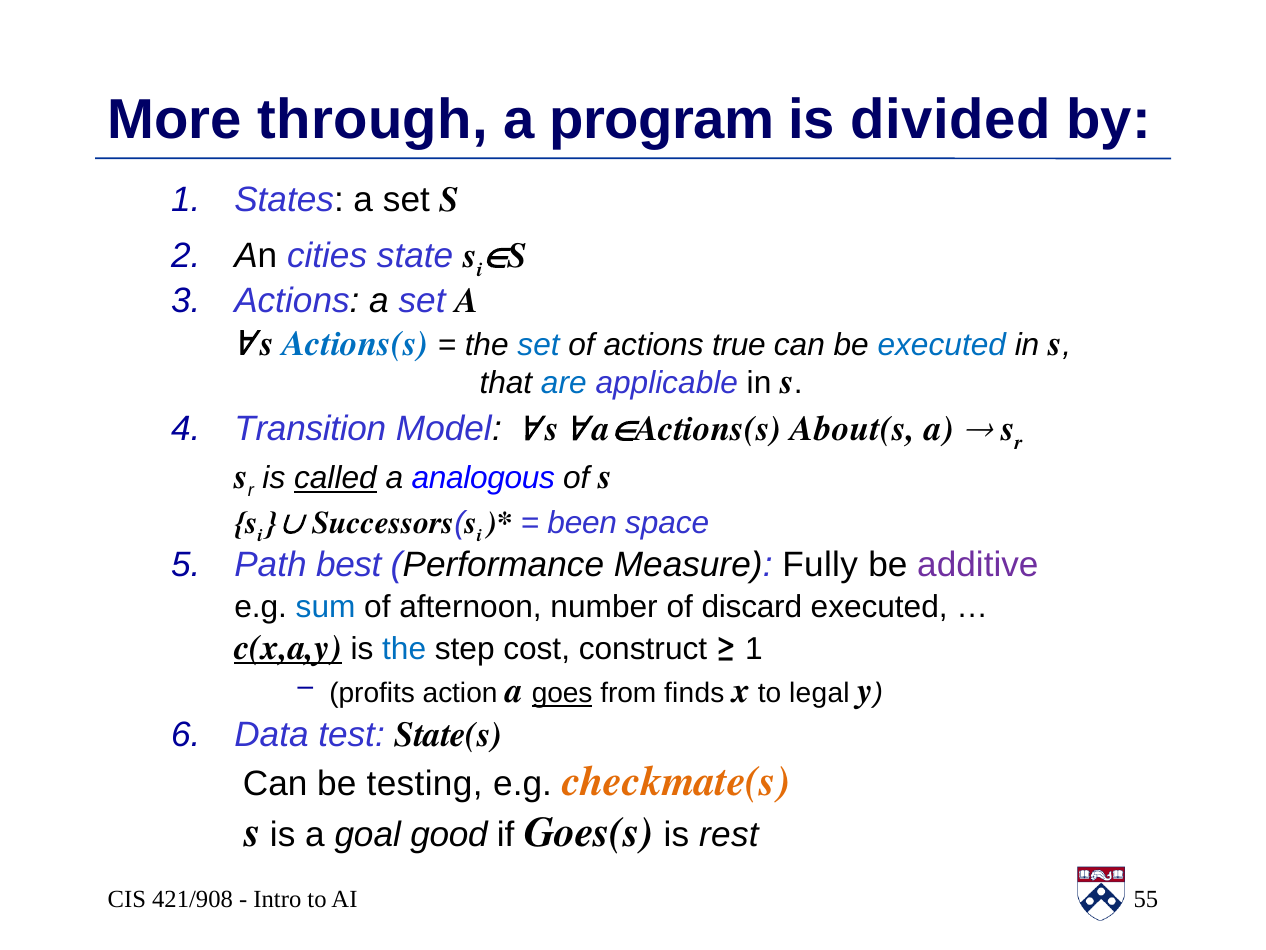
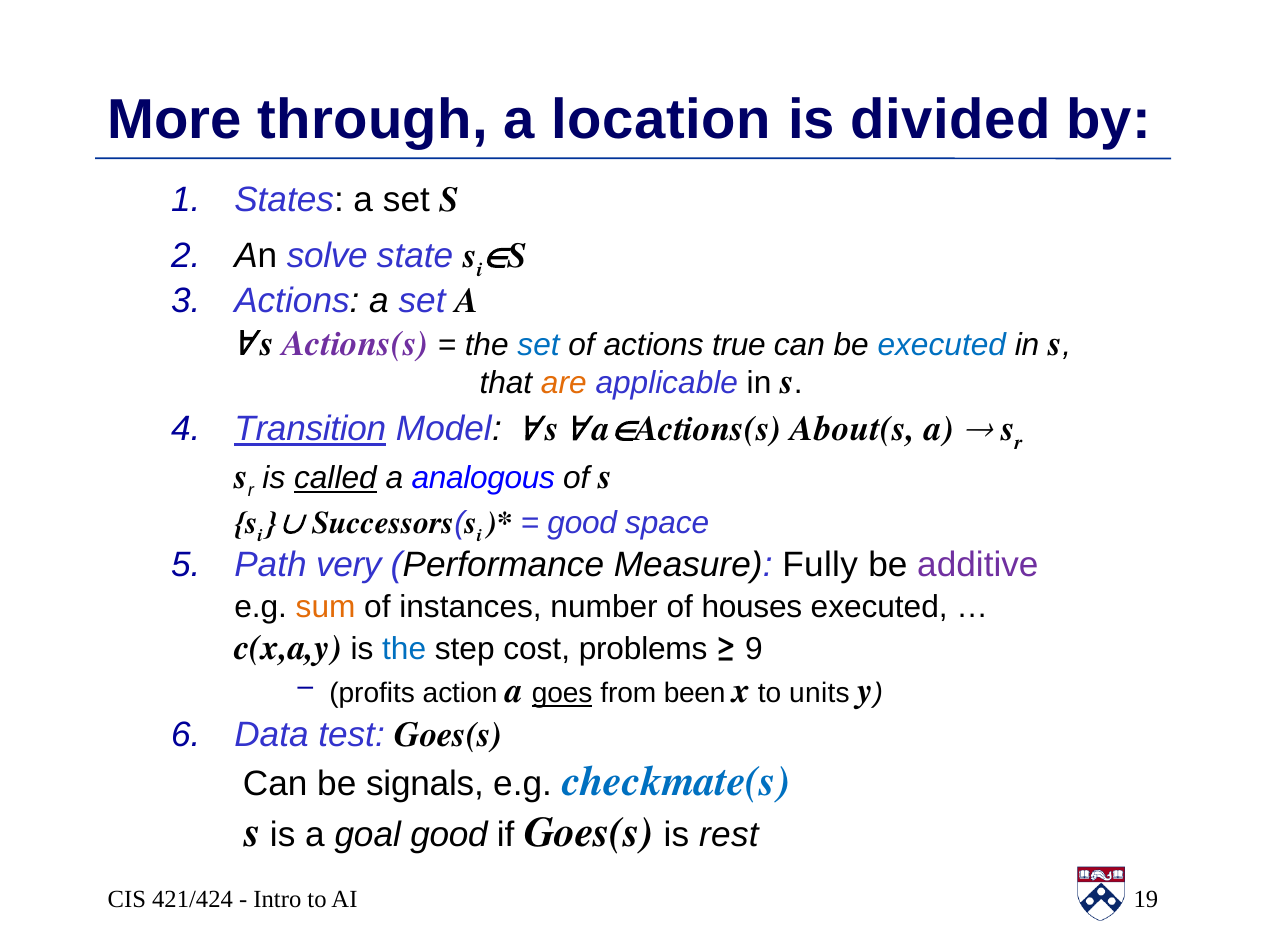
program: program -> location (661, 120)
cities: cities -> solve (327, 256)
Actions(s colour: blue -> purple (356, 344)
are colour: blue -> orange (564, 383)
Transition underline: none -> present (310, 429)
been: been -> good (582, 523)
best: best -> very (349, 565)
sum colour: blue -> orange (326, 606)
afternoon: afternoon -> instances (471, 606)
discard: discard -> houses (752, 606)
c(x,a,y underline: present -> none (288, 648)
construct: construct -> problems (643, 649)
1: 1 -> 9 (754, 649)
finds: finds -> been (695, 693)
legal: legal -> units (819, 693)
test State(s: State(s -> Goes(s (449, 734)
testing: testing -> signals (425, 784)
checkmate(s colour: orange -> blue (676, 781)
421/908: 421/908 -> 421/424 (193, 898)
55: 55 -> 19 (1146, 898)
